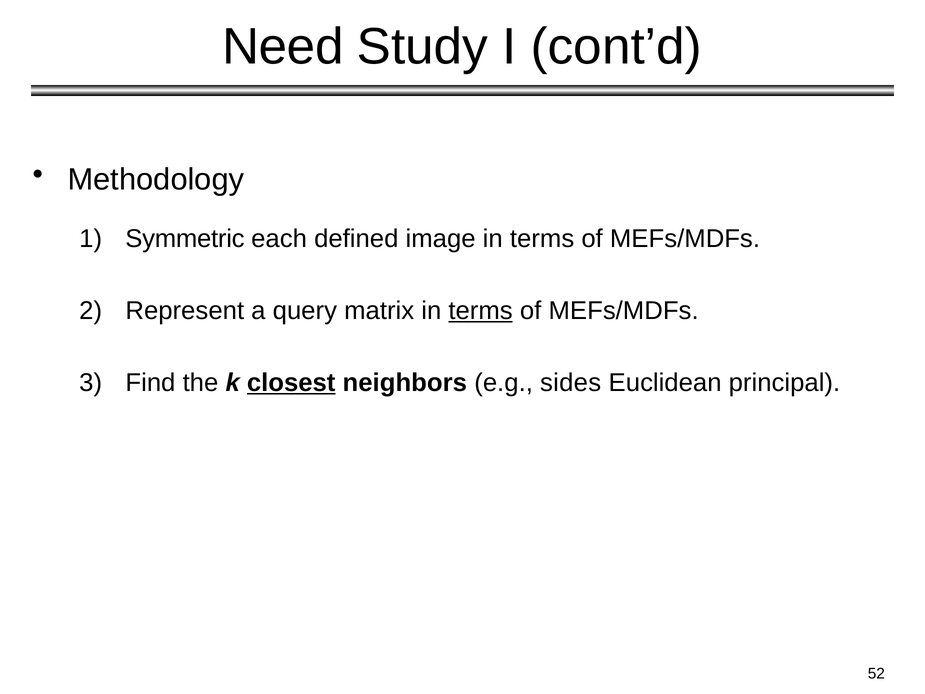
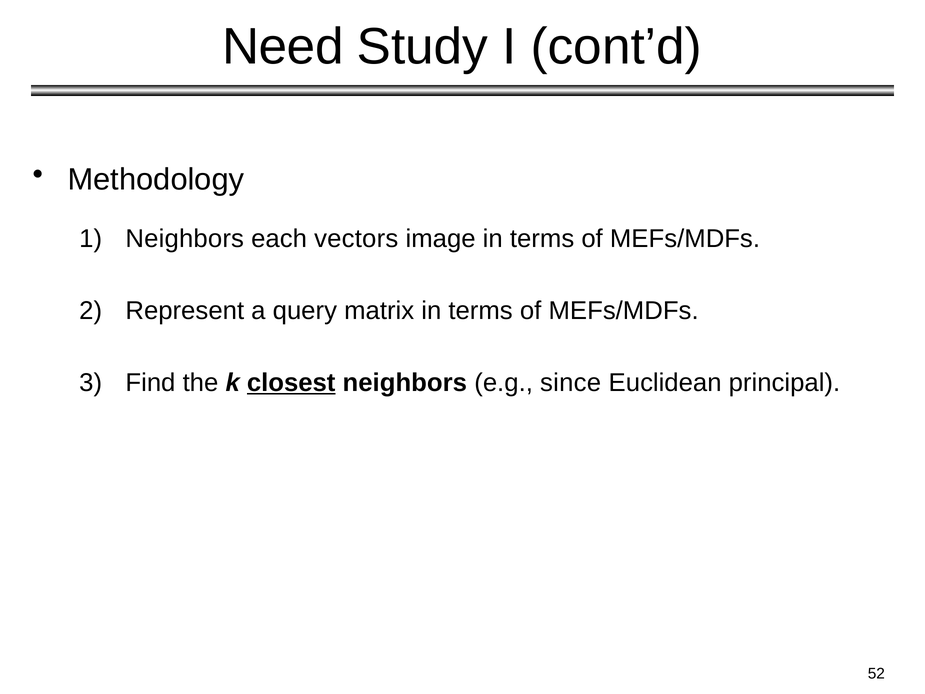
Symmetric: Symmetric -> Neighbors (185, 239)
defined: defined -> vectors (356, 239)
terms underline: present -> none (481, 310)
sides: sides -> since (571, 382)
